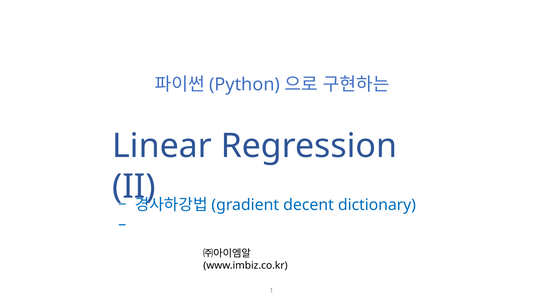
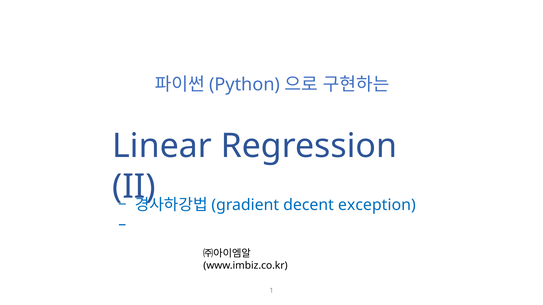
dictionary: dictionary -> exception (377, 205)
